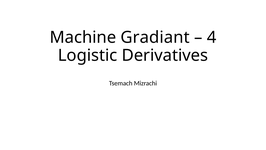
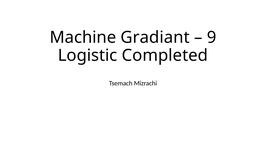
4: 4 -> 9 (212, 37)
Derivatives: Derivatives -> Completed (165, 55)
